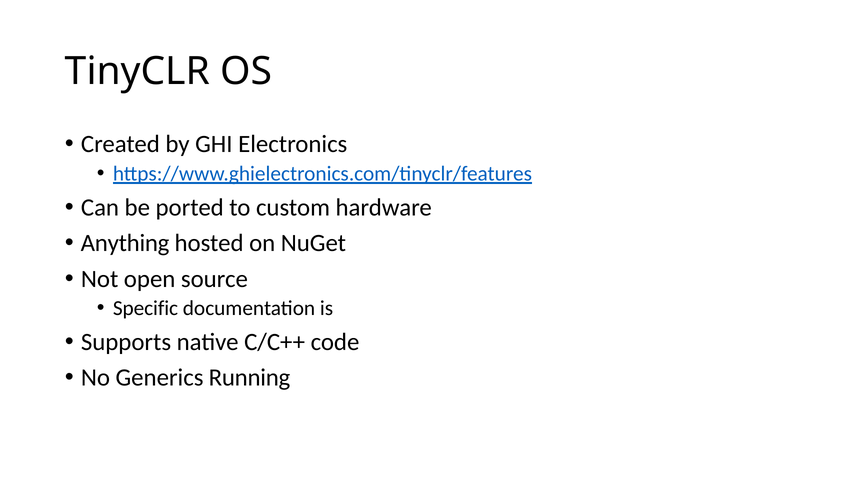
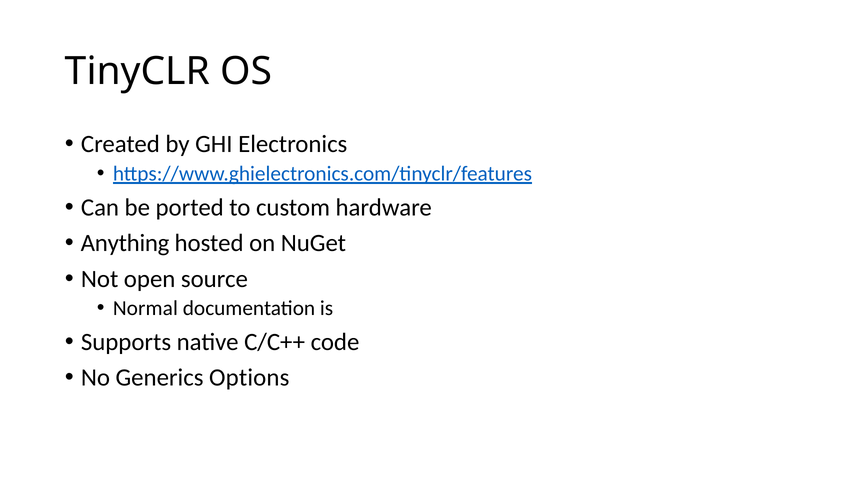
Specific: Specific -> Normal (145, 308)
Running: Running -> Options (249, 378)
